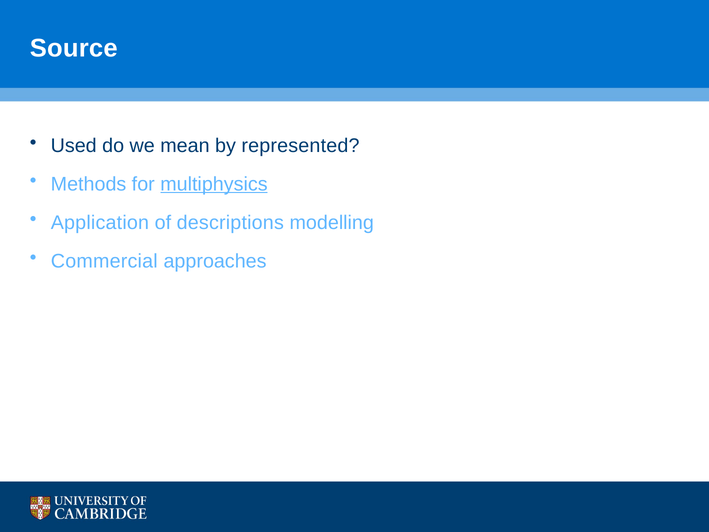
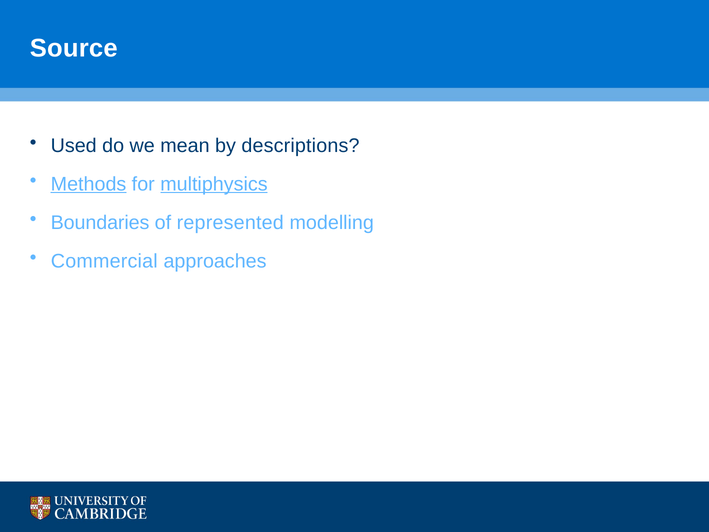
represented: represented -> descriptions (300, 146)
Methods underline: none -> present (89, 184)
Application: Application -> Boundaries (100, 222)
descriptions: descriptions -> represented (230, 222)
